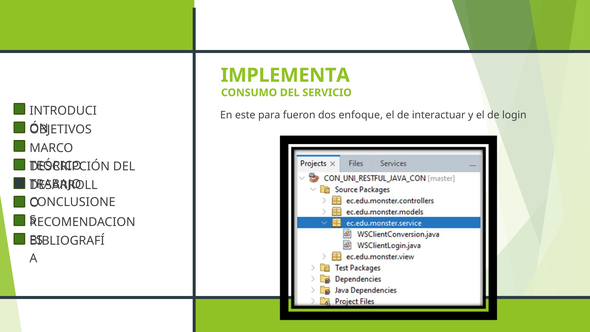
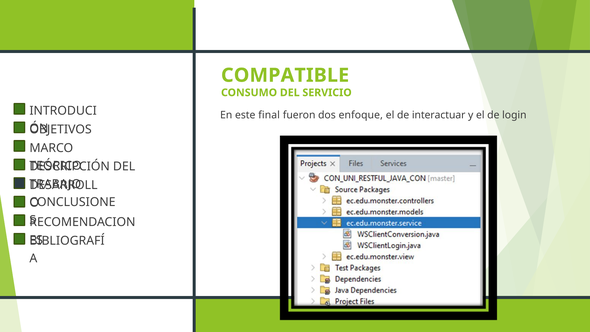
IMPLEMENTA: IMPLEMENTA -> COMPATIBLE (285, 75)
para: para -> final (269, 115)
